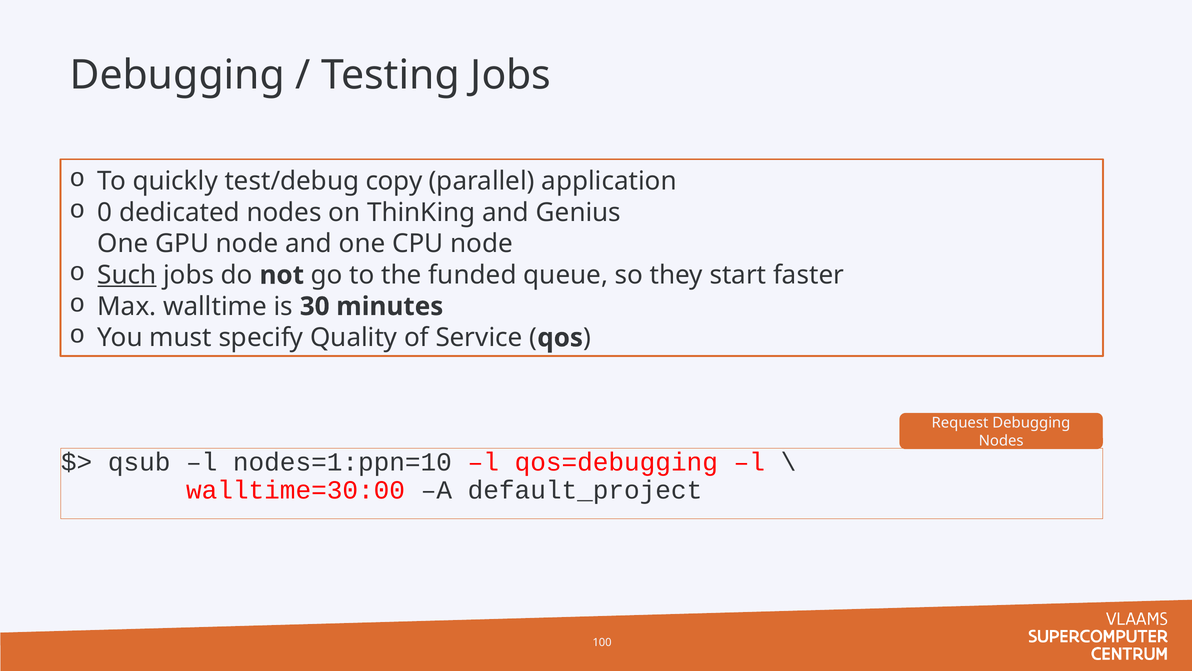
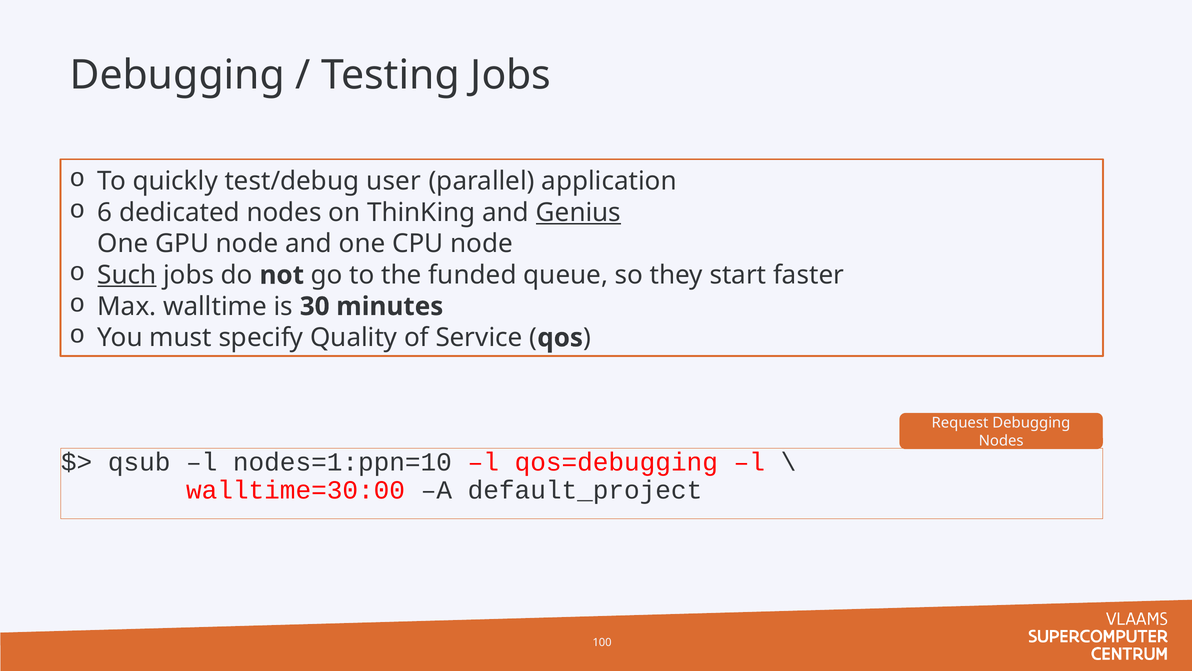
copy: copy -> user (394, 181)
0: 0 -> 6 (105, 212)
Genius underline: none -> present (578, 212)
